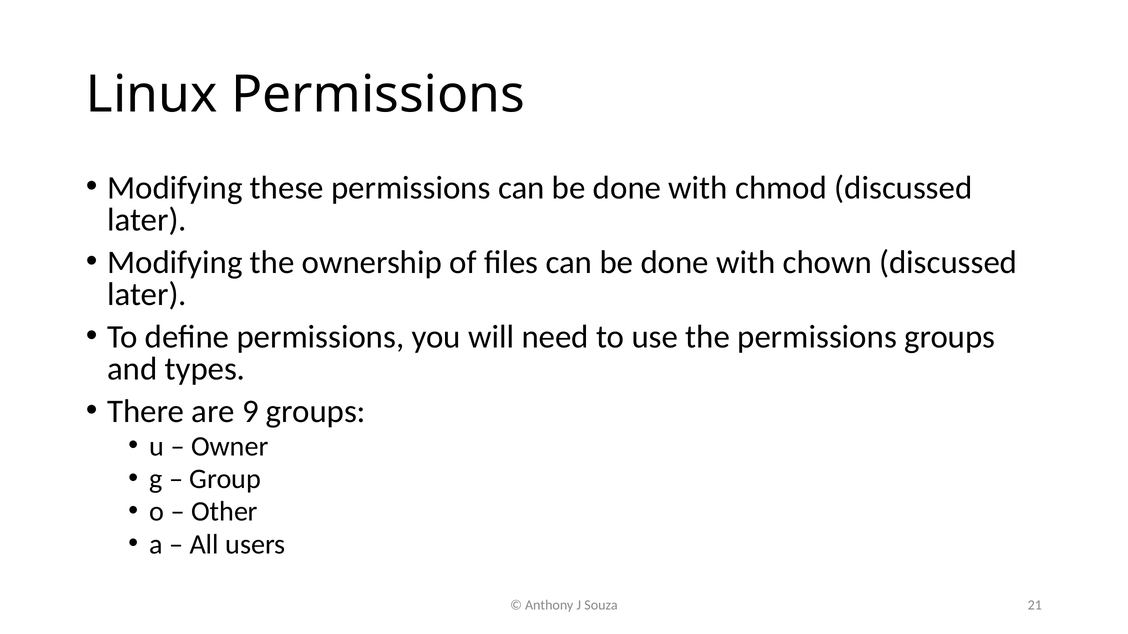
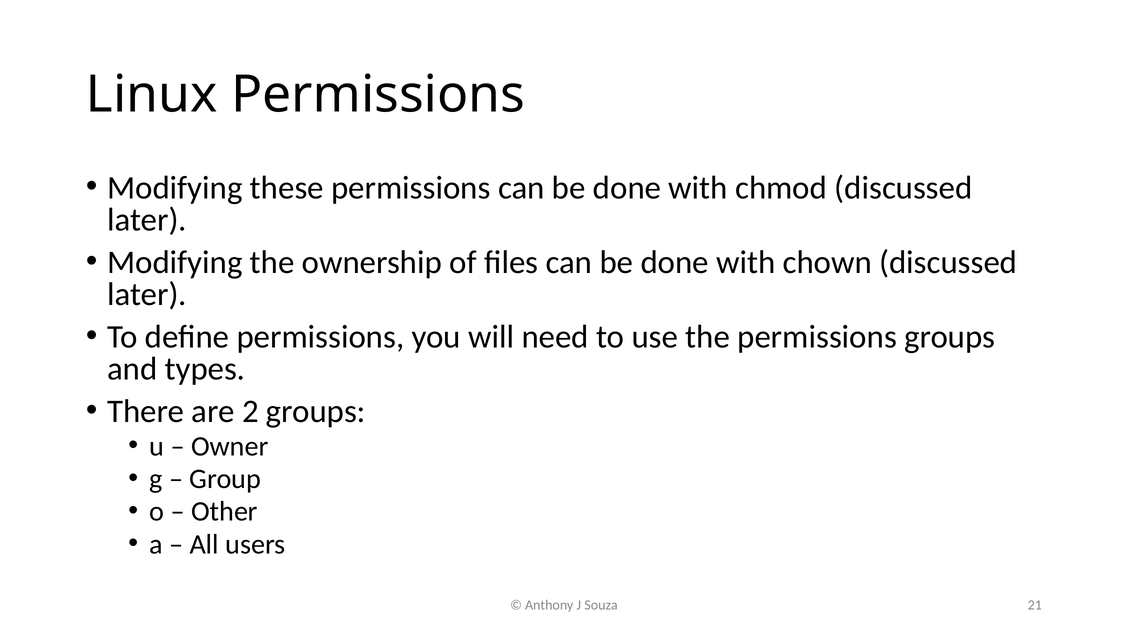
9: 9 -> 2 (250, 412)
